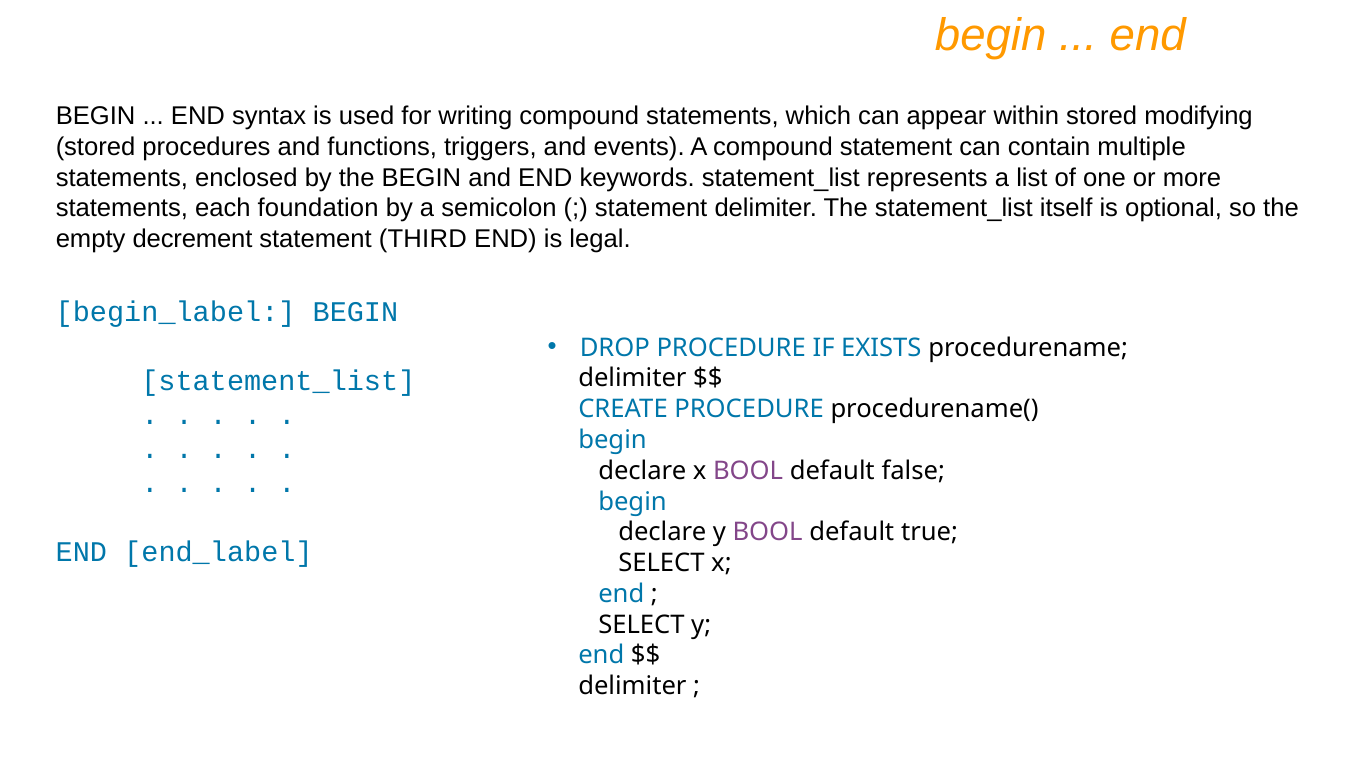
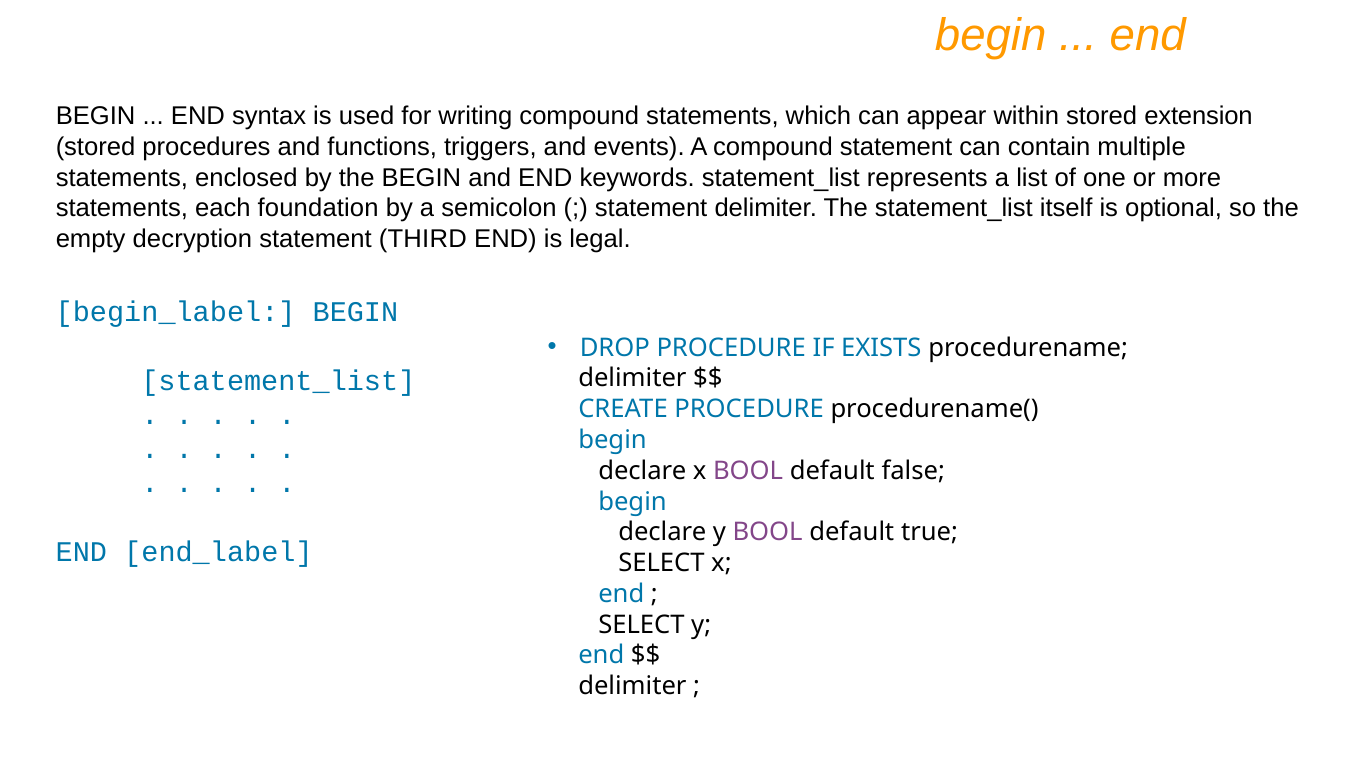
modifying: modifying -> extension (1198, 116)
decrement: decrement -> decryption (192, 239)
